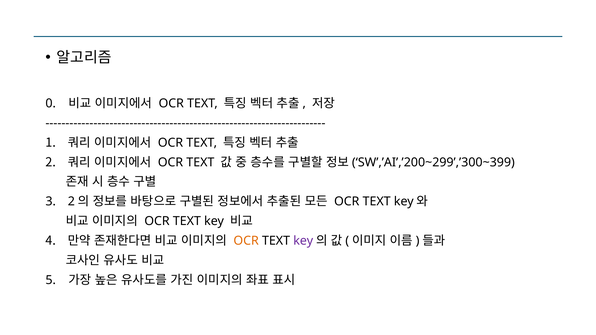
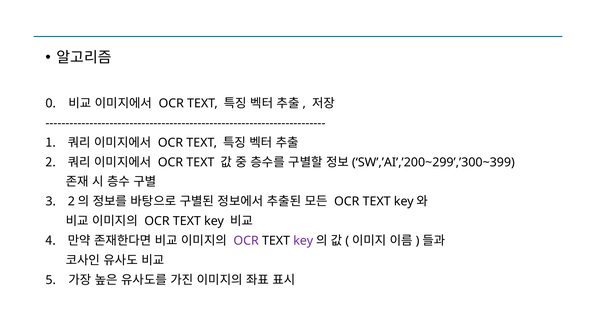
OCR colour: orange -> purple (246, 241)
